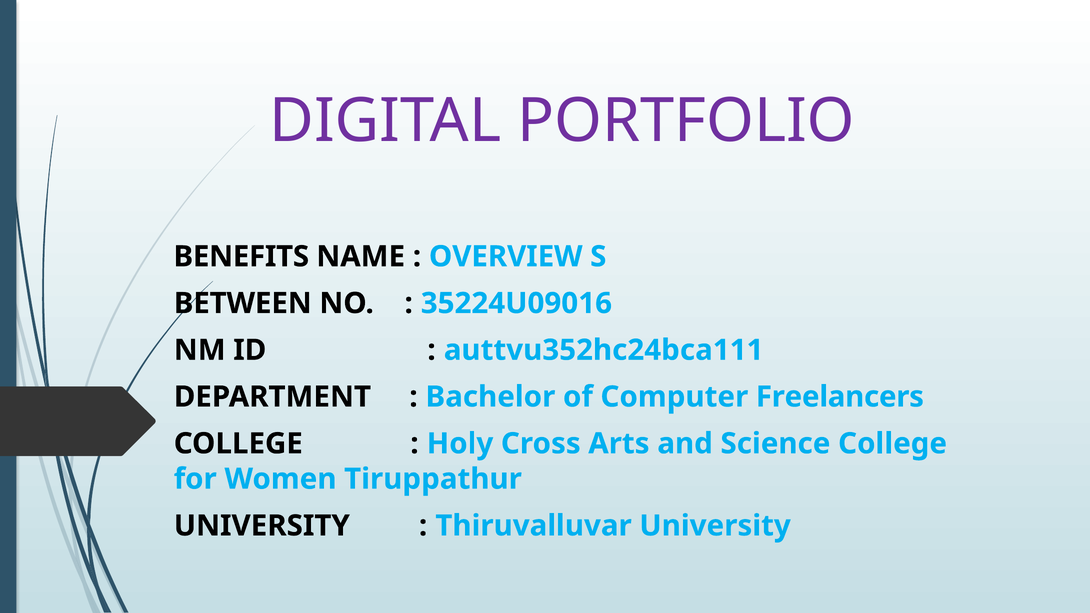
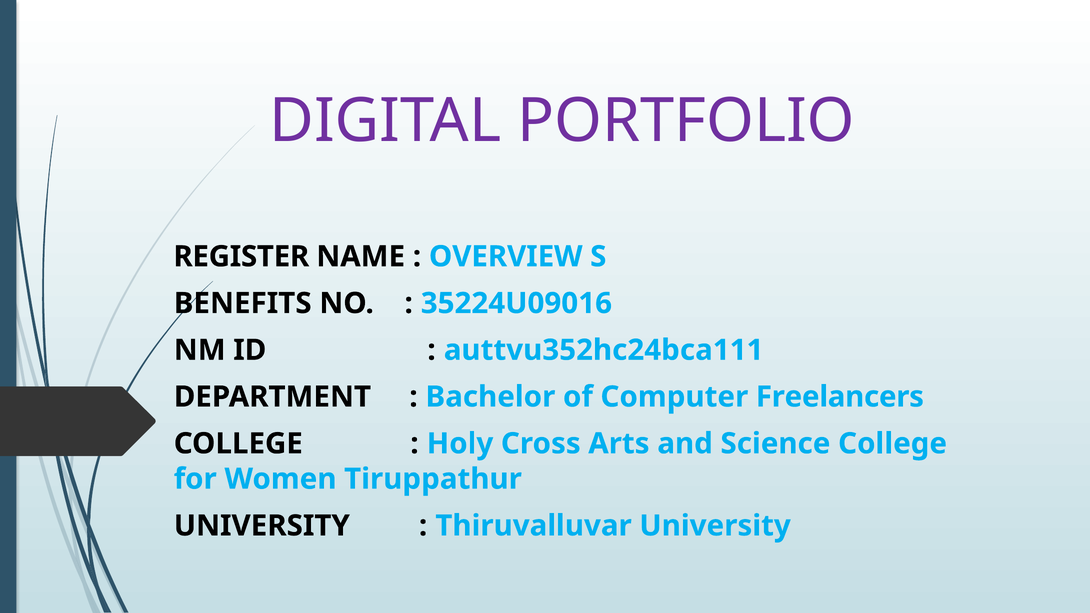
BENEFITS: BENEFITS -> REGISTER (241, 257)
BETWEEN: BETWEEN -> BENEFITS (243, 303)
